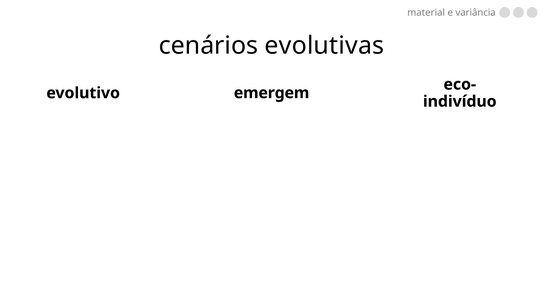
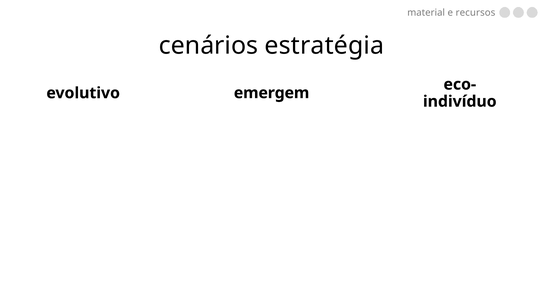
variância: variância -> recursos (475, 13)
evolutivas: evolutivas -> estratégia (324, 46)
